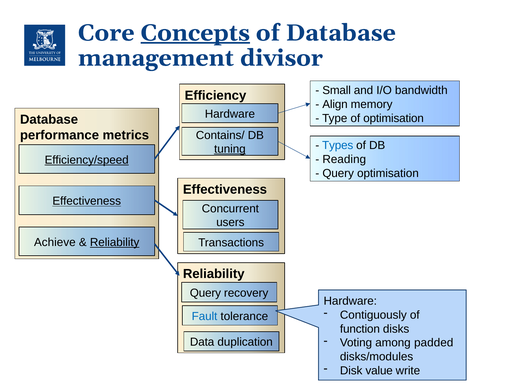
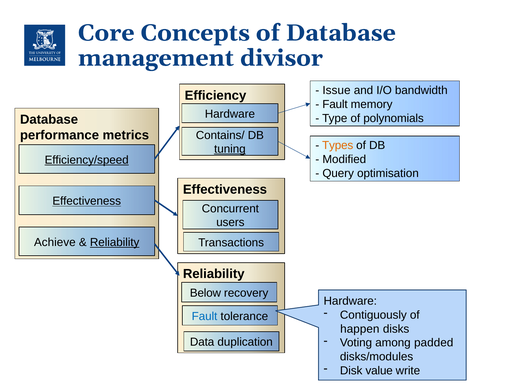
Concepts underline: present -> none (195, 33)
Small: Small -> Issue (336, 90)
Align: Align -> Fault (335, 104)
of optimisation: optimisation -> polynomials (394, 118)
Types colour: blue -> orange (338, 145)
Reading: Reading -> Modified (344, 159)
Query: Query -> Below (205, 293)
function: function -> happen (360, 328)
